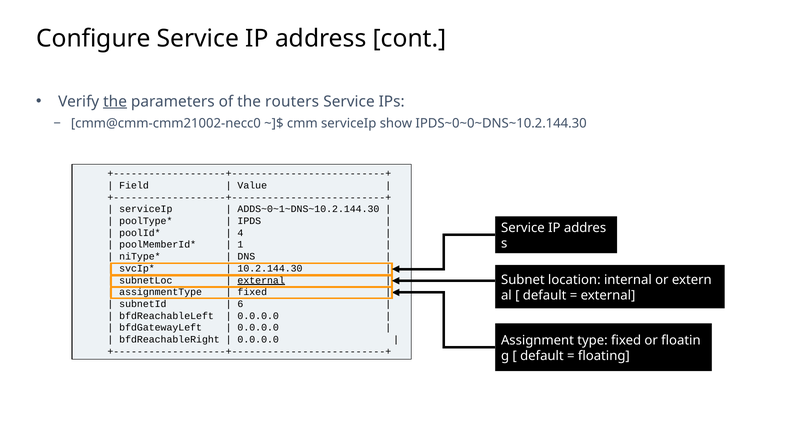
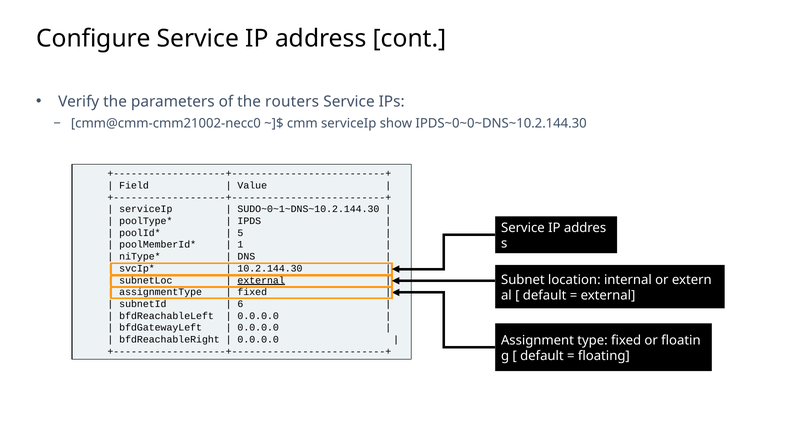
the underline: present -> none (115, 101)
ADDS~0~1~DNS~10.2.144.30: ADDS~0~1~DNS~10.2.144.30 -> SUDO~0~1~DNS~10.2.144.30 (308, 209)
4: 4 -> 5 (240, 233)
